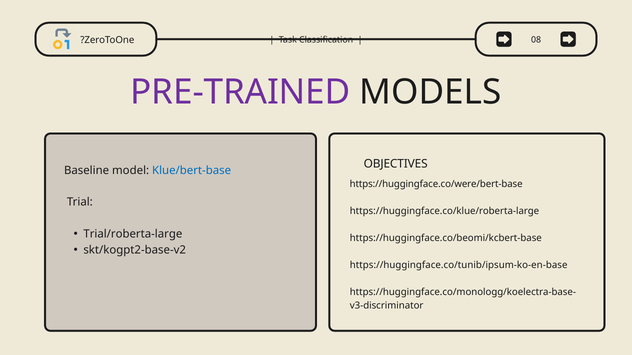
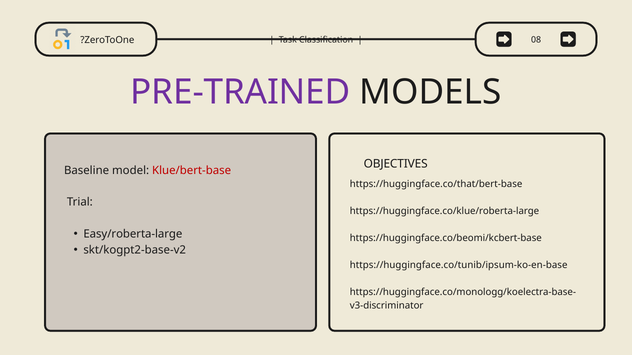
Klue/bert-base colour: blue -> red (192, 170)
https://huggingface.co/were/bert-base: https://huggingface.co/were/bert-base -> https://huggingface.co/that/bert-base (436, 184)
Trial/roberta-large: Trial/roberta-large -> Easy/roberta-large (133, 234)
